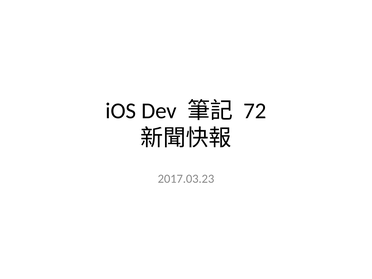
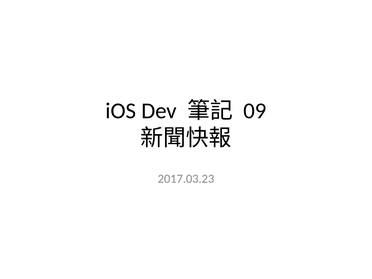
72: 72 -> 09 (255, 111)
